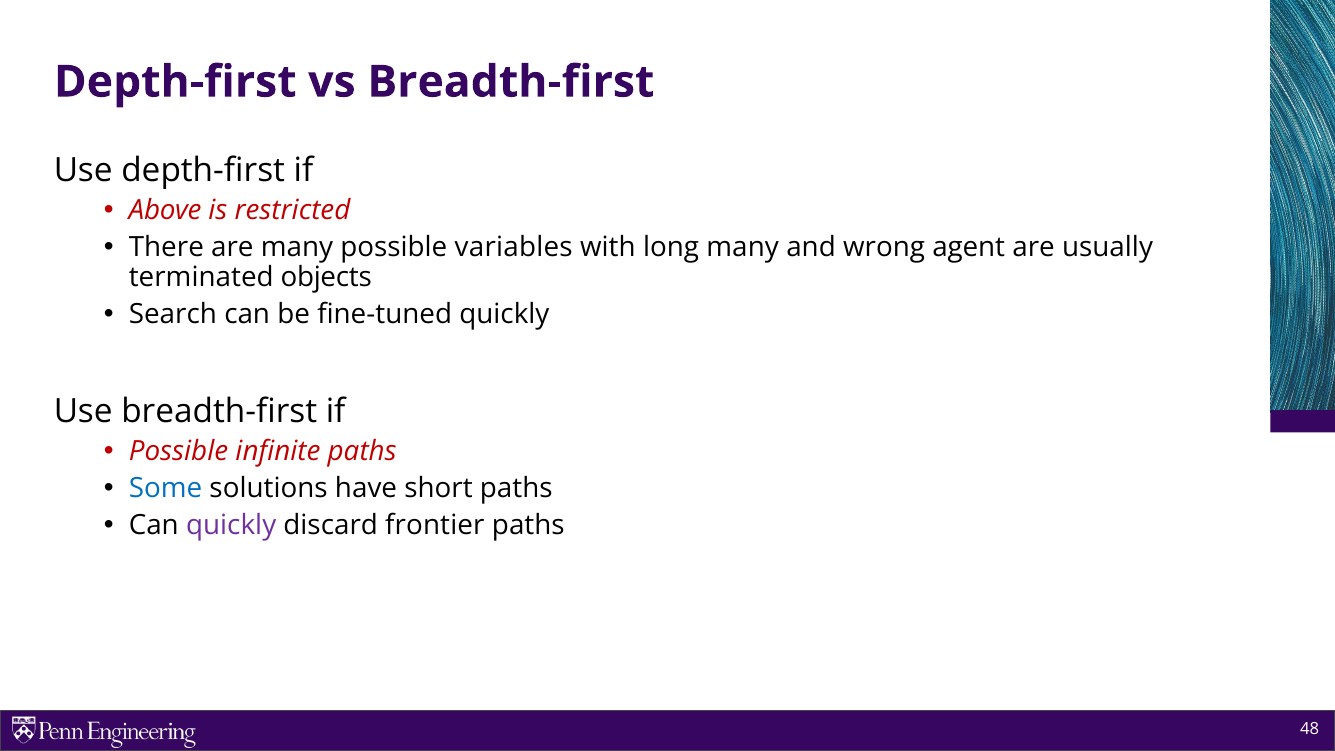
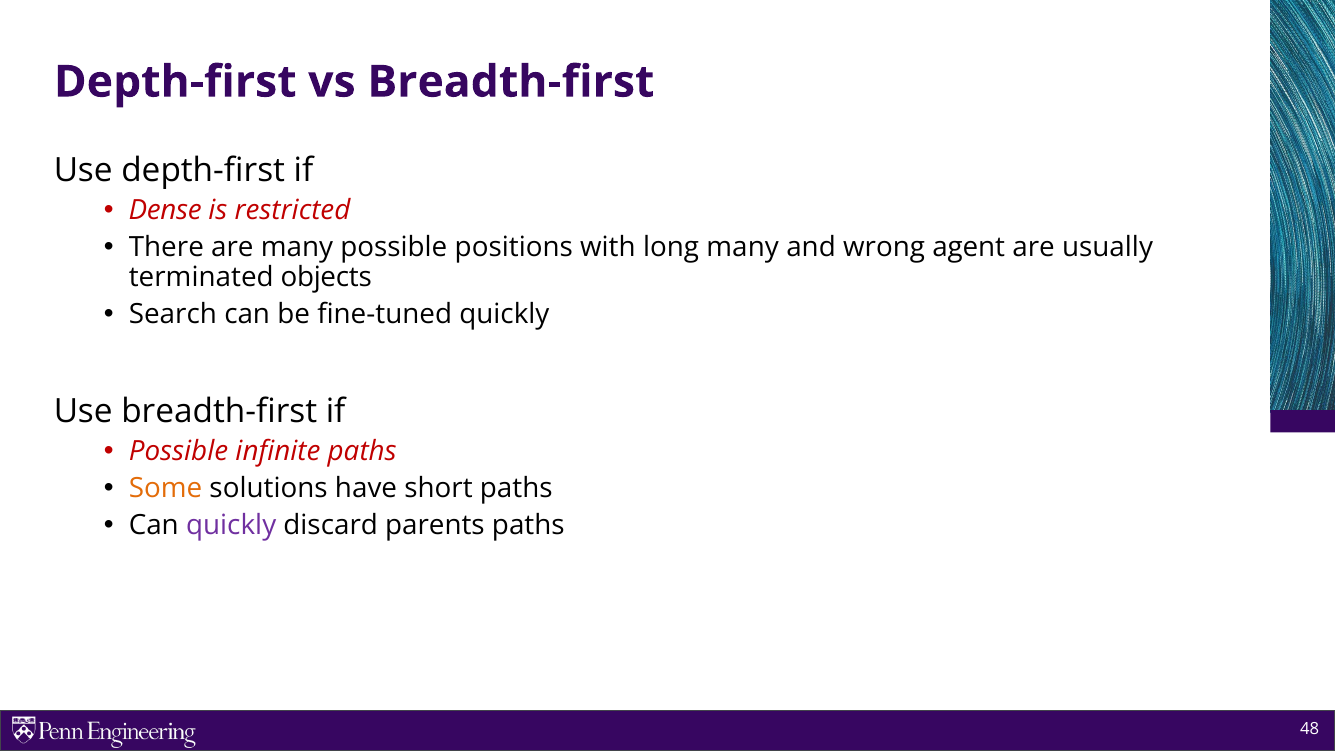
Above: Above -> Dense (165, 211)
variables: variables -> positions (514, 248)
Some colour: blue -> orange (166, 489)
frontier: frontier -> parents (435, 526)
